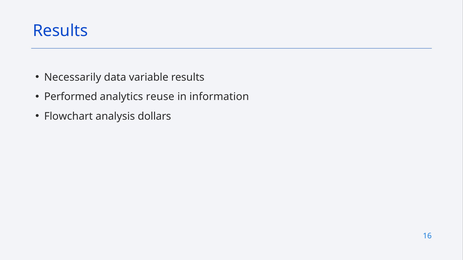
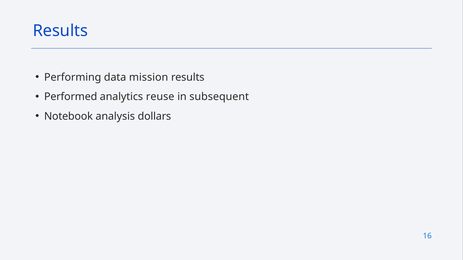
Necessarily: Necessarily -> Performing (73, 77)
variable: variable -> mission (149, 77)
information: information -> subsequent (219, 97)
Flowchart: Flowchart -> Notebook (68, 116)
